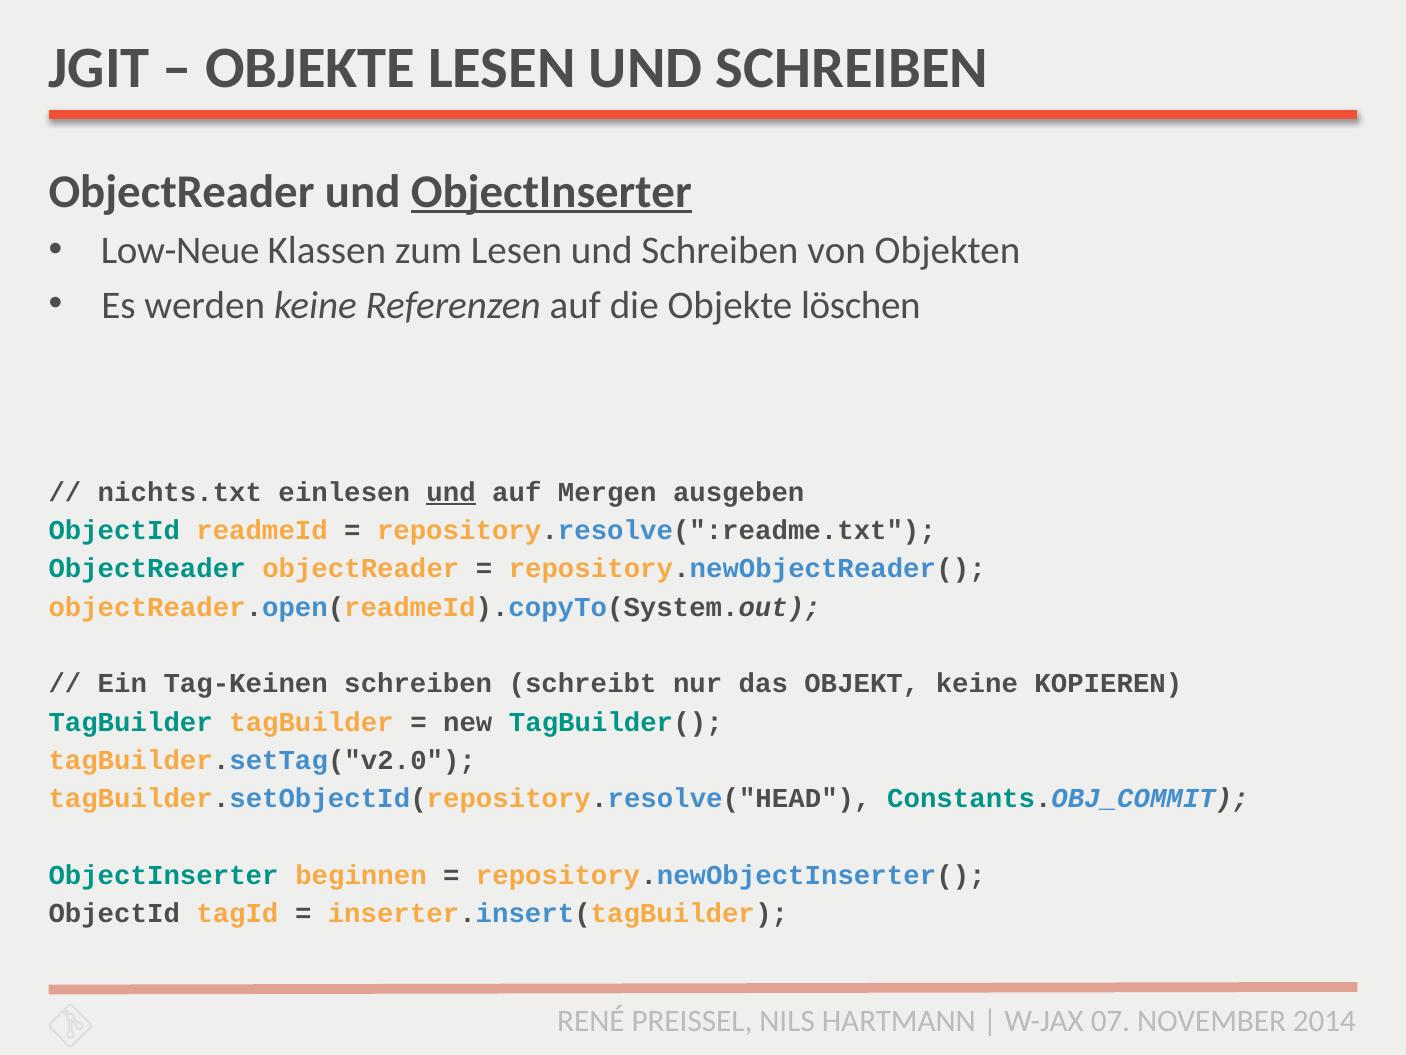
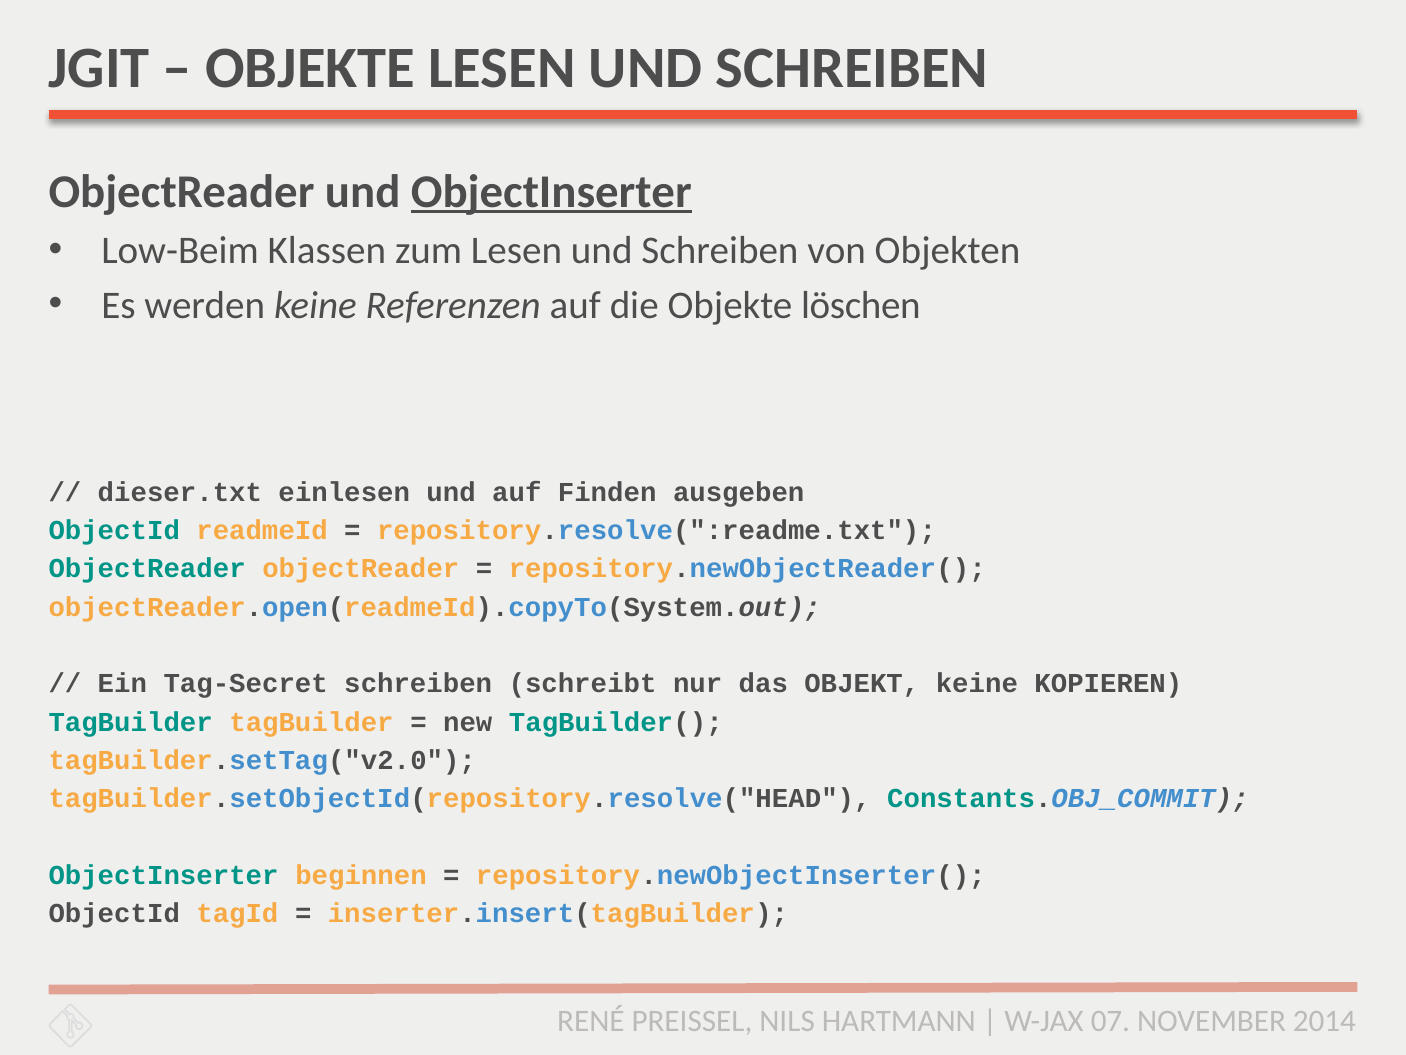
Low-Neue: Low-Neue -> Low-Beim (180, 250)
nichts.txt: nichts.txt -> dieser.txt (180, 492)
und underline: present -> none (451, 492)
Mergen: Mergen -> Finden (607, 492)
Tag-Keinen: Tag-Keinen -> Tag-Secret (246, 683)
